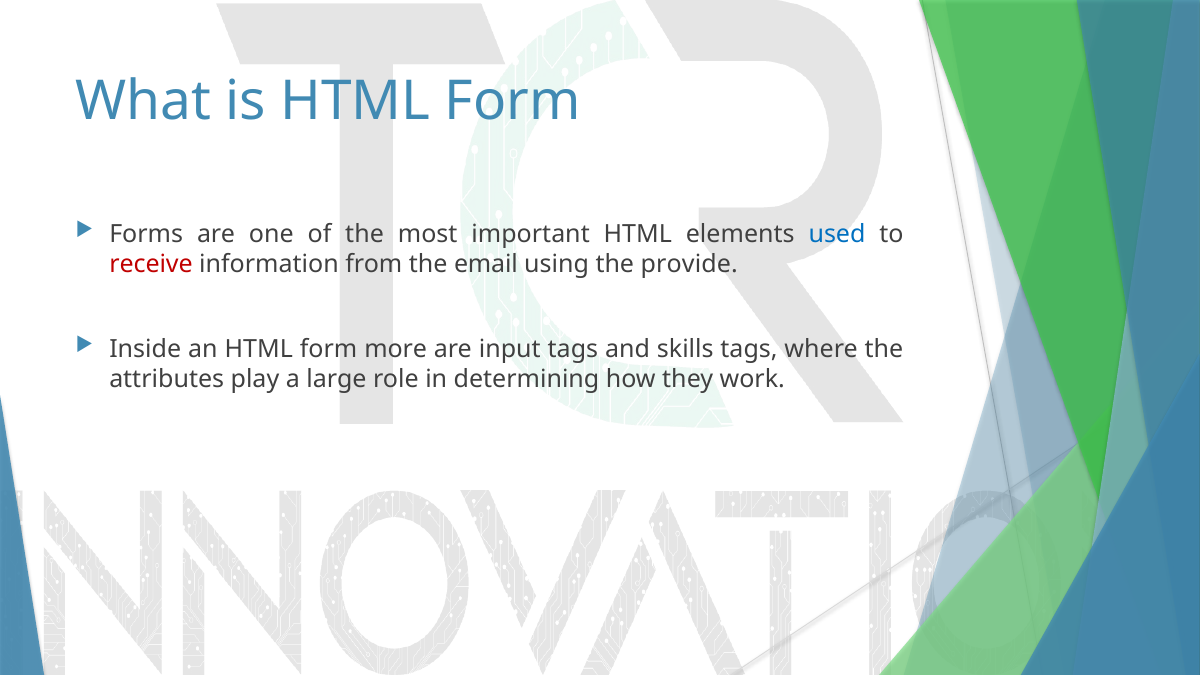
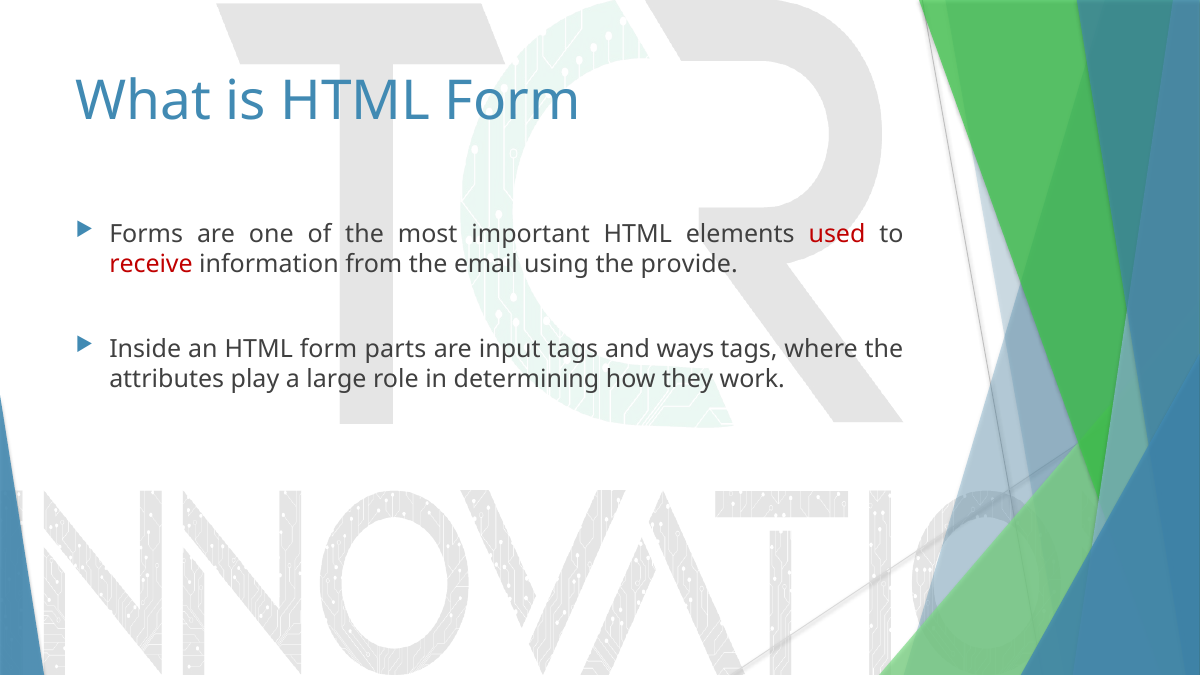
used colour: blue -> red (837, 234)
more: more -> parts (395, 349)
skills: skills -> ways (685, 349)
